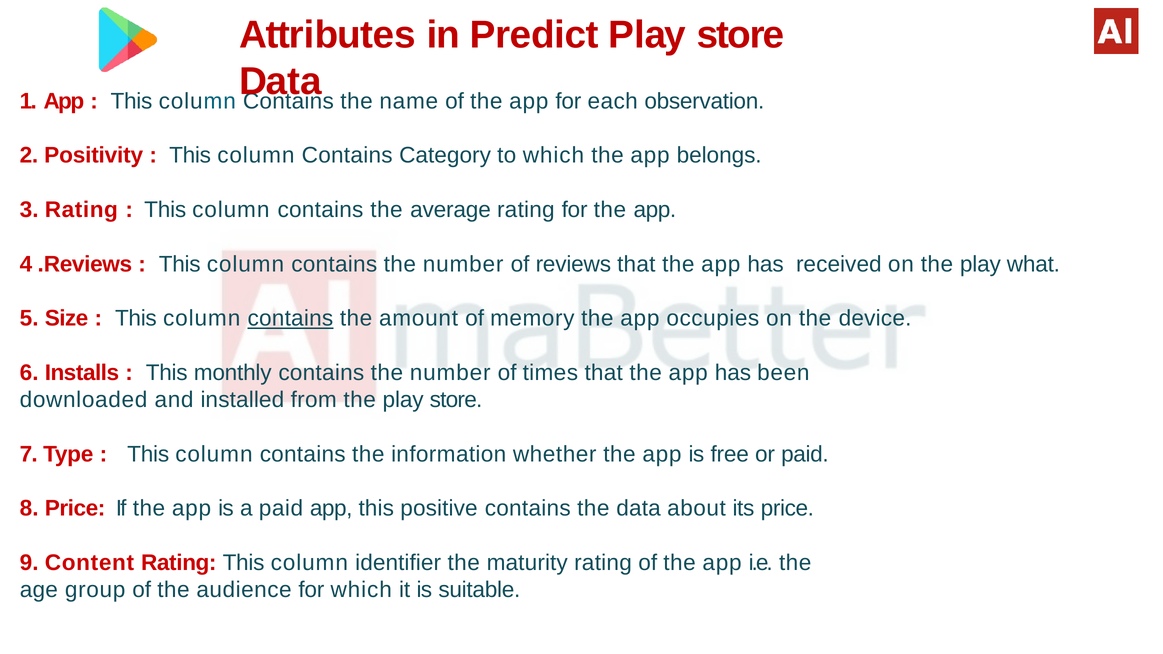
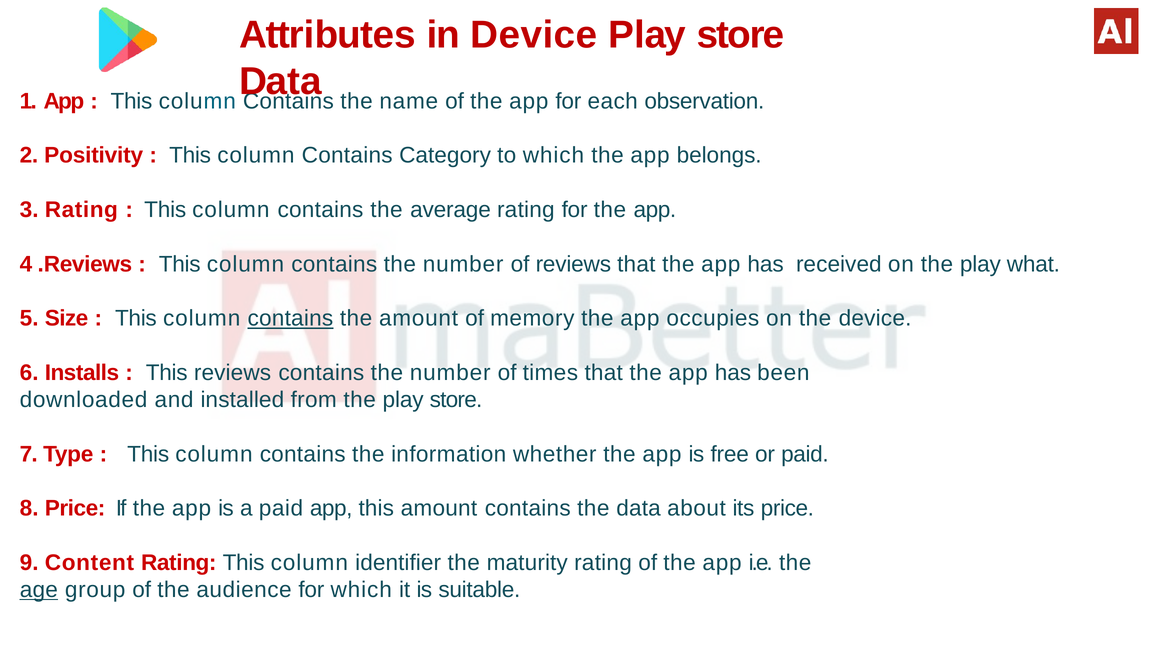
in Predict: Predict -> Device (534, 35)
This monthly: monthly -> reviews (233, 373)
this positive: positive -> amount (439, 509)
age underline: none -> present (39, 590)
